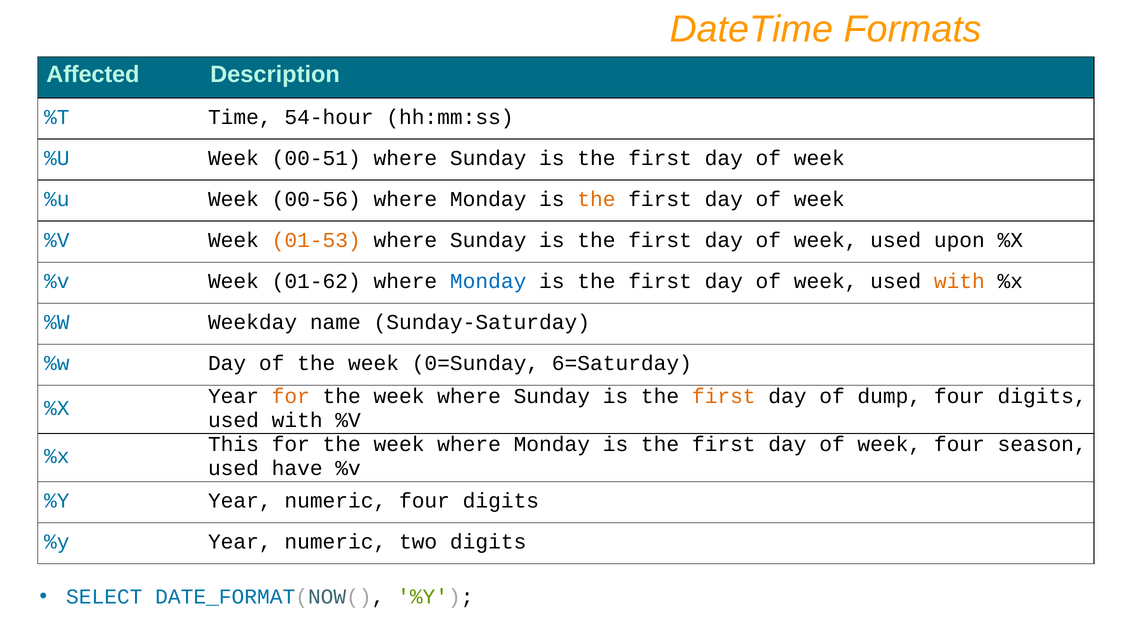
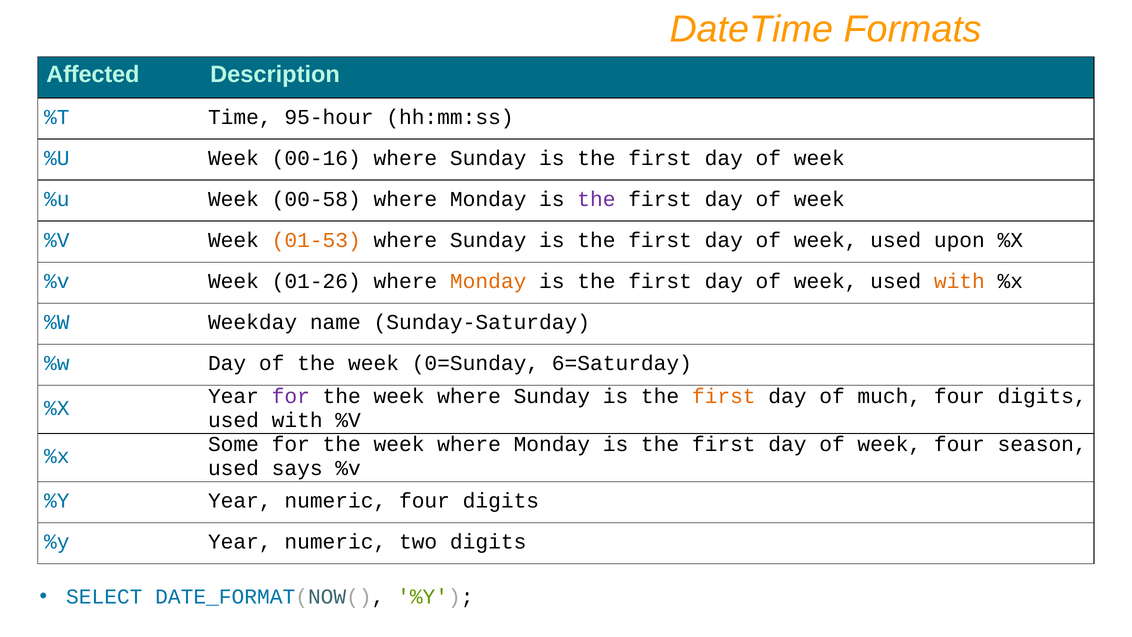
54-hour: 54-hour -> 95-hour (329, 117)
00-51: 00-51 -> 00-16 (316, 158)
00-56: 00-56 -> 00-58 (316, 199)
the colour: orange -> purple (596, 199)
01-62: 01-62 -> 01-26 (316, 281)
Monday colour: blue -> orange (488, 281)
for colour: orange -> purple (291, 396)
dump: dump -> much (889, 396)
This: This -> Some (233, 444)
have: have -> says (297, 468)
